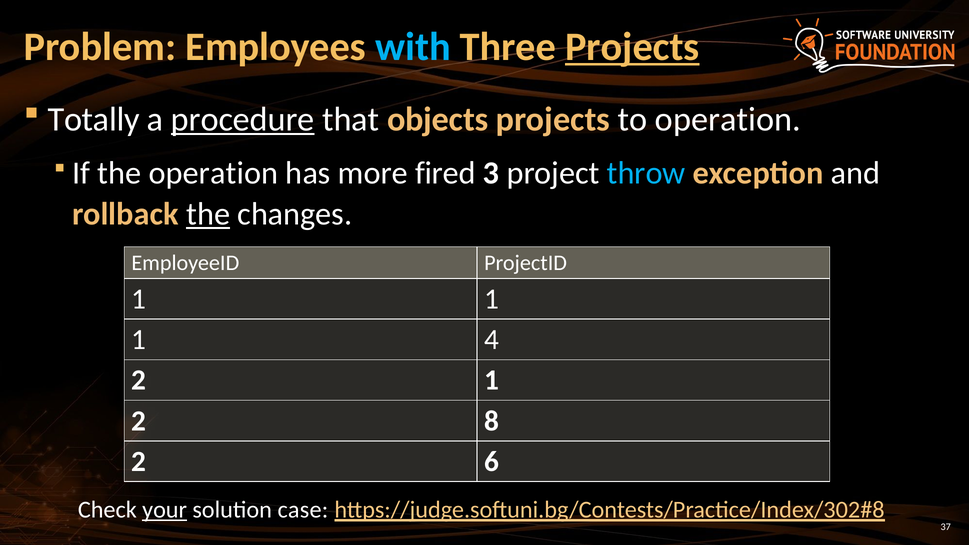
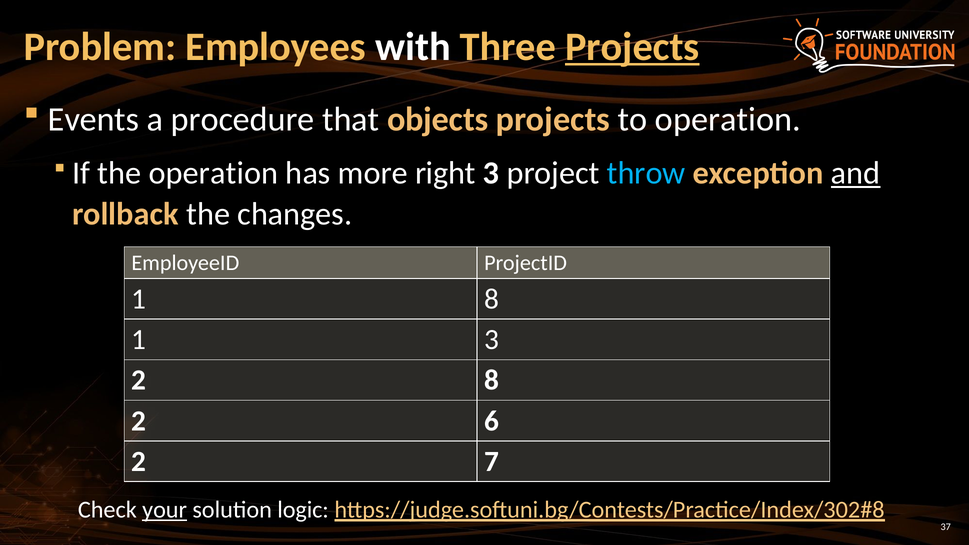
with colour: light blue -> white (413, 47)
Totally: Totally -> Events (94, 119)
procedure underline: present -> none (243, 119)
fired: fired -> right (445, 173)
and underline: none -> present (856, 173)
the underline: present -> none (208, 214)
1: 1 -> 8 (492, 299)
1 4: 4 -> 3 (492, 340)
2 1: 1 -> 8 (492, 380)
8: 8 -> 6 (492, 421)
6: 6 -> 7 (492, 462)
case: case -> logic (303, 510)
